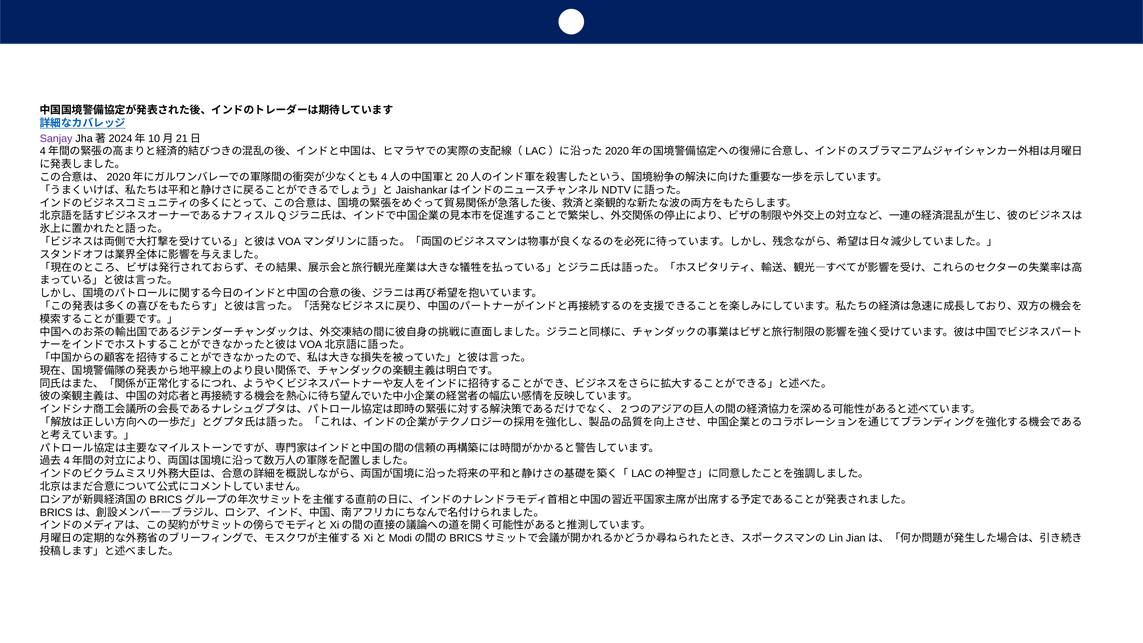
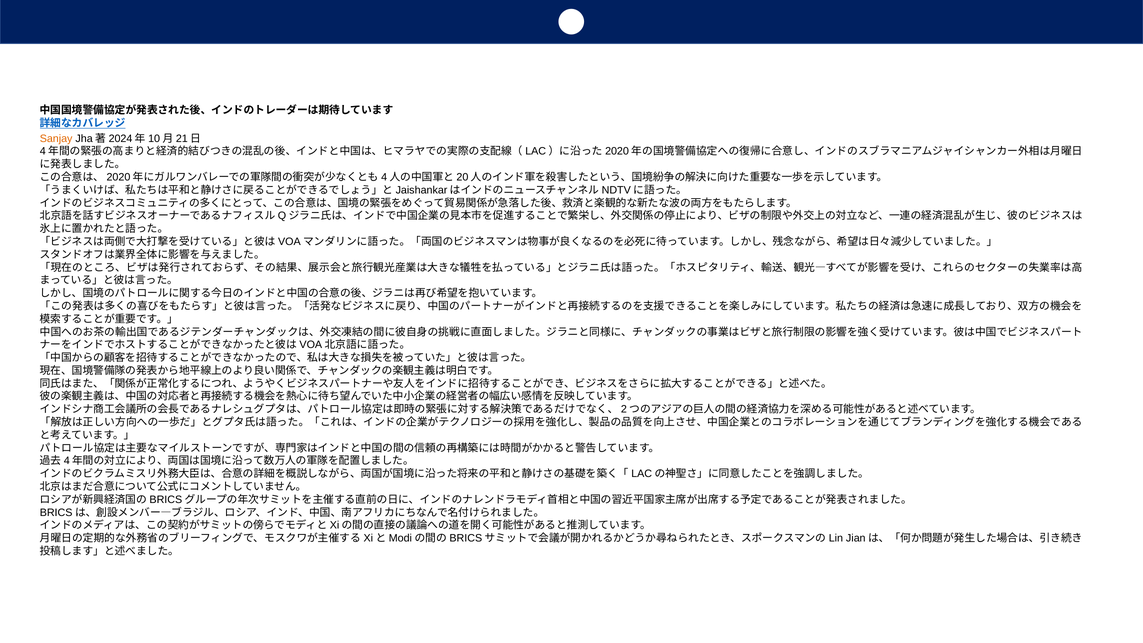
Sanjay colour: purple -> orange (56, 139)
